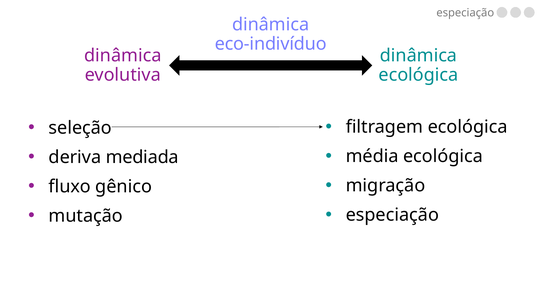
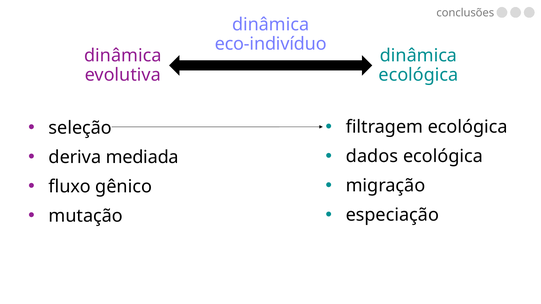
especiação: especiação -> conclusões (465, 13)
média: média -> dados (372, 157)
